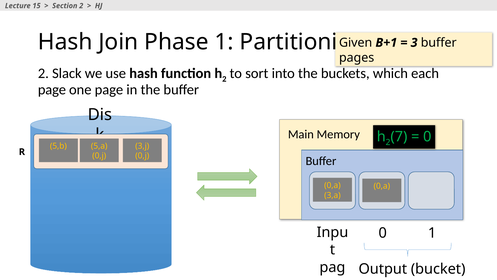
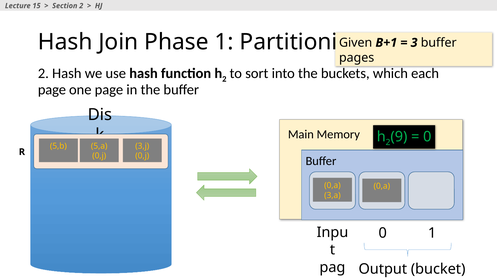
2 Slack: Slack -> Hash (67, 73)
7: 7 -> 9 (399, 137)
